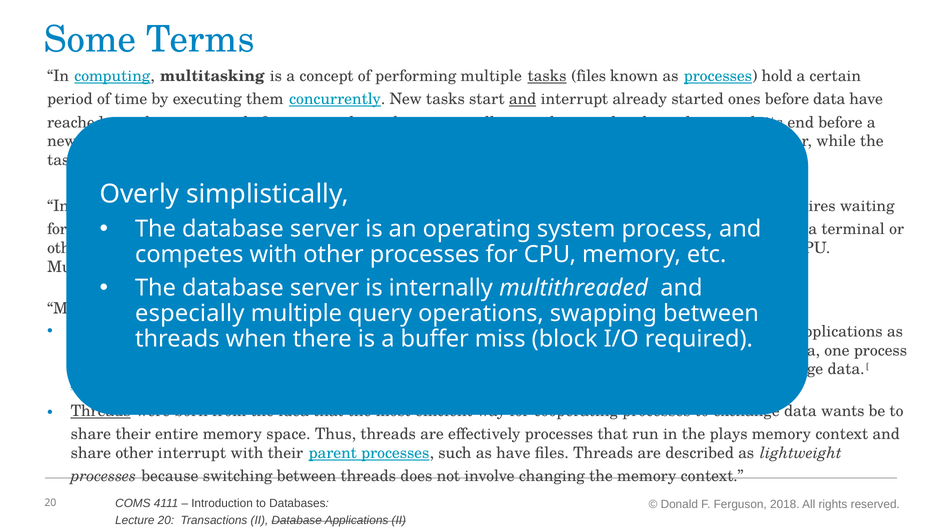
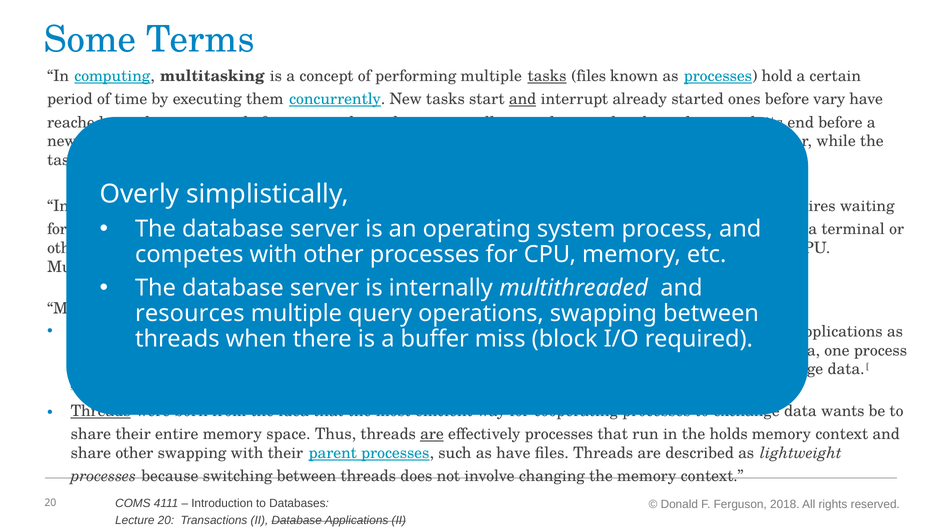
before data: data -> vary (829, 99)
especially: especially -> resources (190, 313)
are underline: none -> present (432, 434)
plays: plays -> holds (729, 434)
other interrupt: interrupt -> swapping (192, 452)
